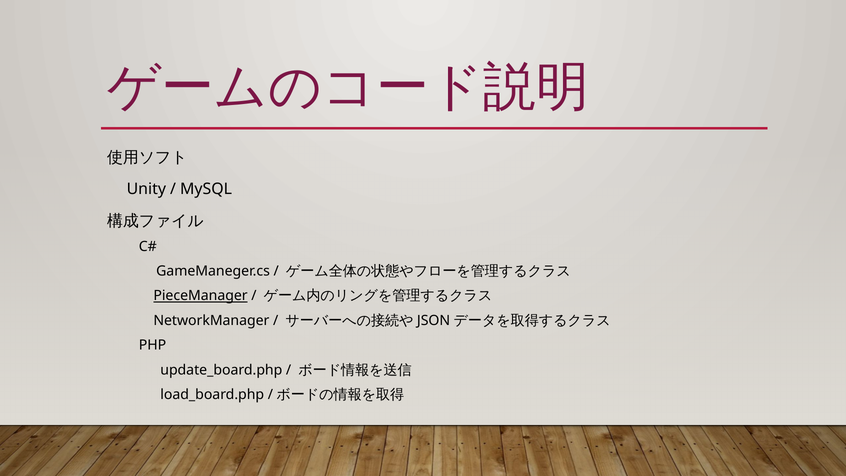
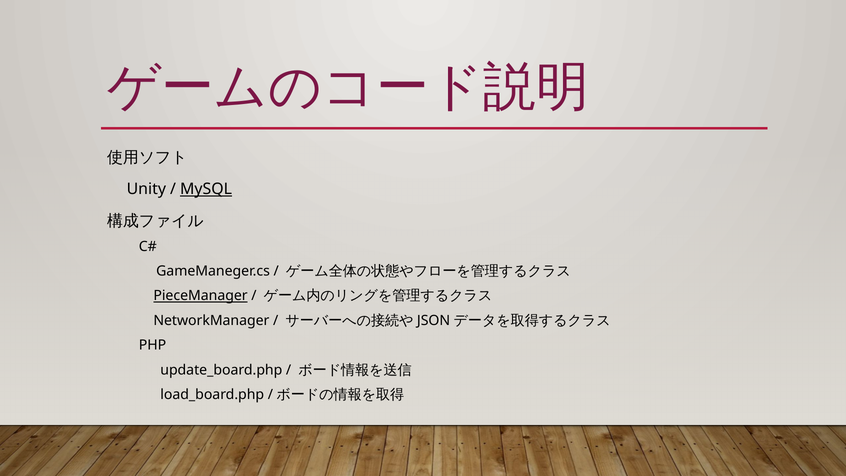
MySQL underline: none -> present (206, 189)
